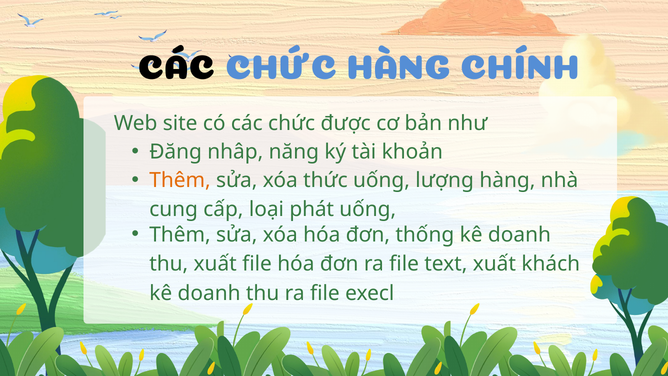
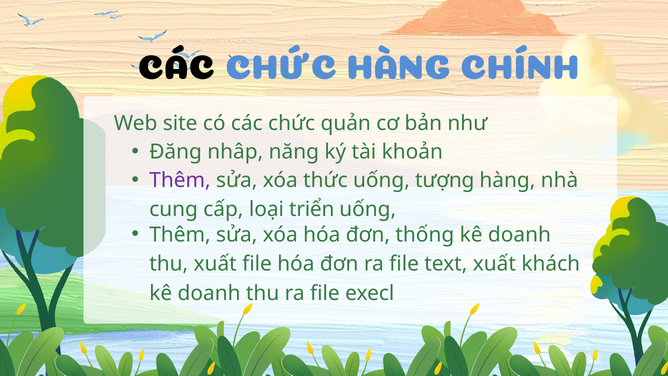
được: được -> quản (346, 123)
Thêm colour: orange -> purple (180, 180)
lượng: lượng -> tượng (445, 180)
phát: phát -> triển (312, 209)
